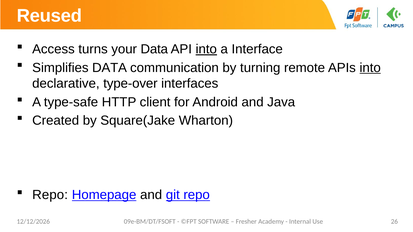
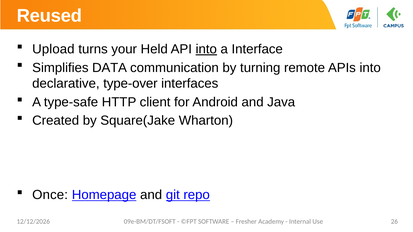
Access: Access -> Upload (53, 49)
your Data: Data -> Held (154, 49)
into underline: present -> none (370, 68)
Repo: Repo -> Once (50, 195)
